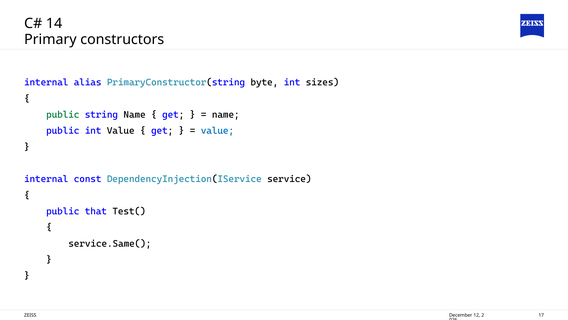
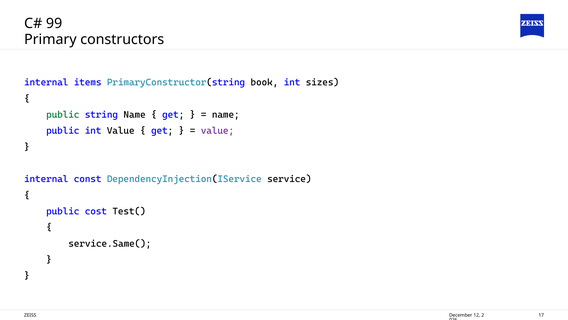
14: 14 -> 99 (54, 23)
alias: alias -> items (88, 82)
byte: byte -> book (264, 82)
value colour: blue -> purple (217, 131)
that: that -> cost (96, 211)
